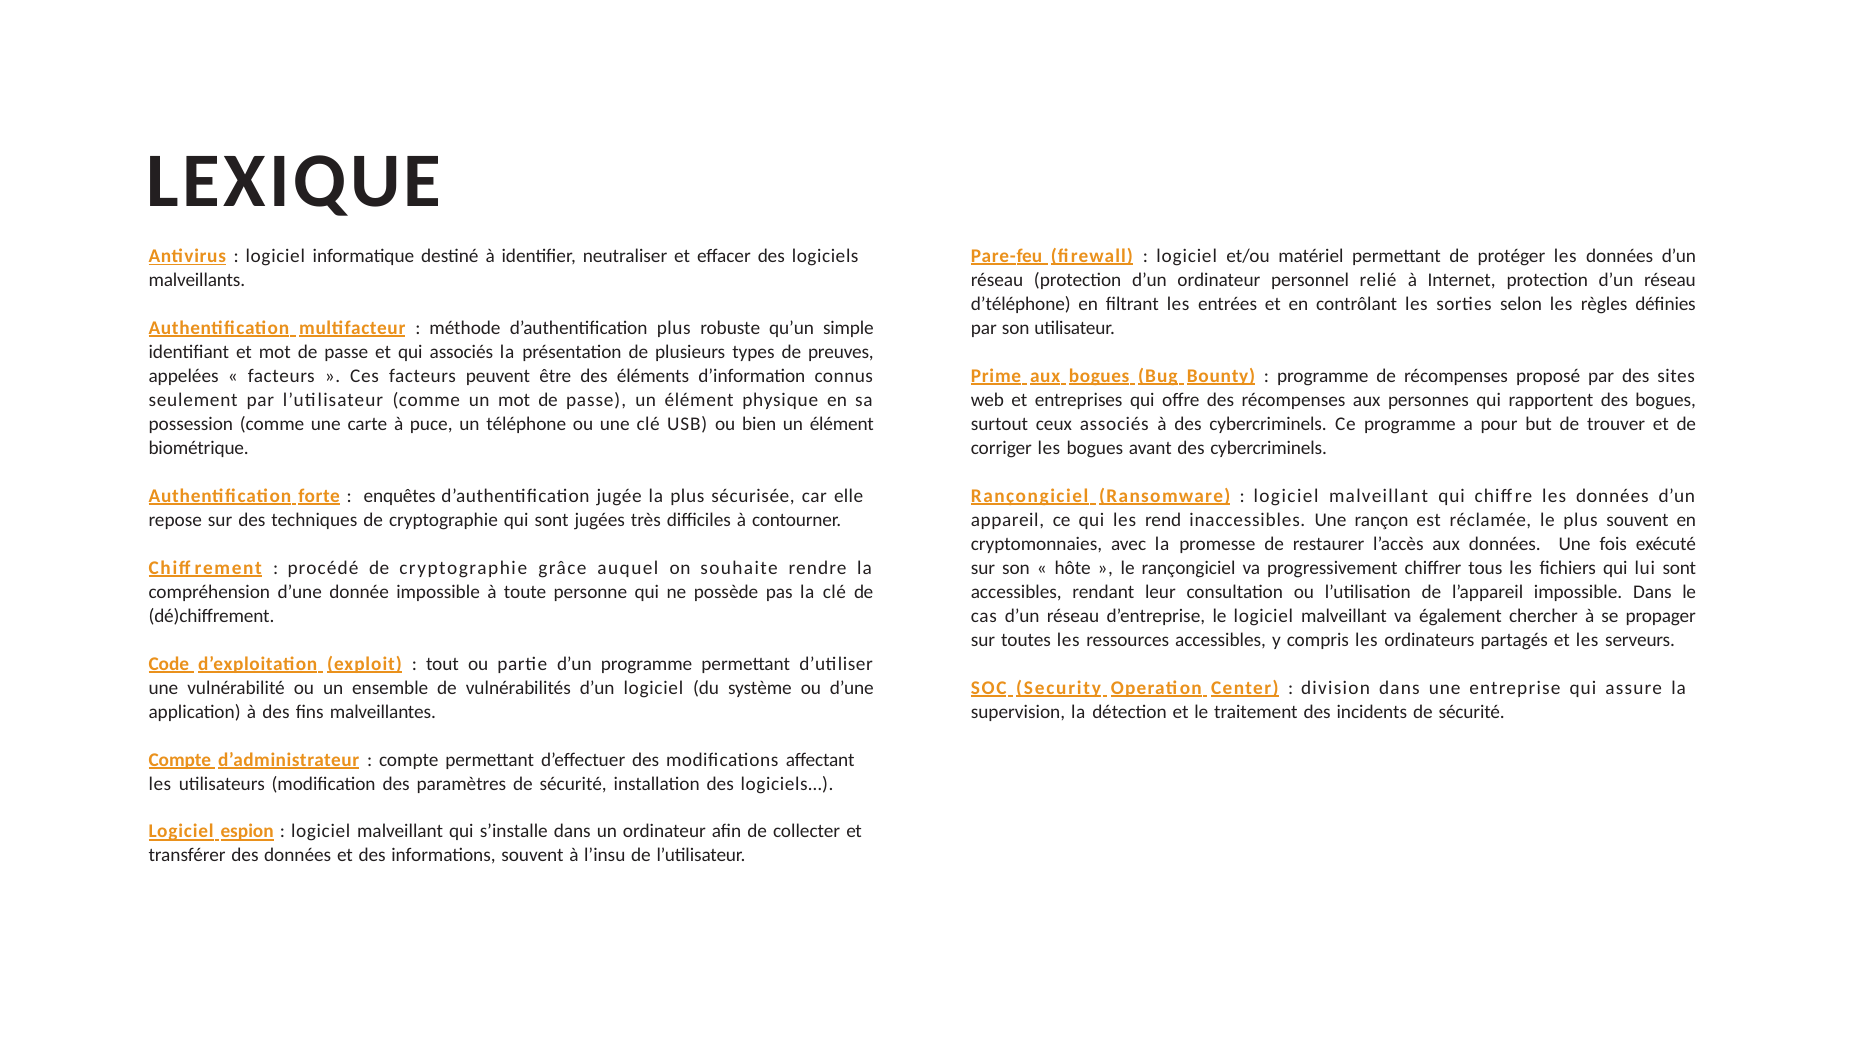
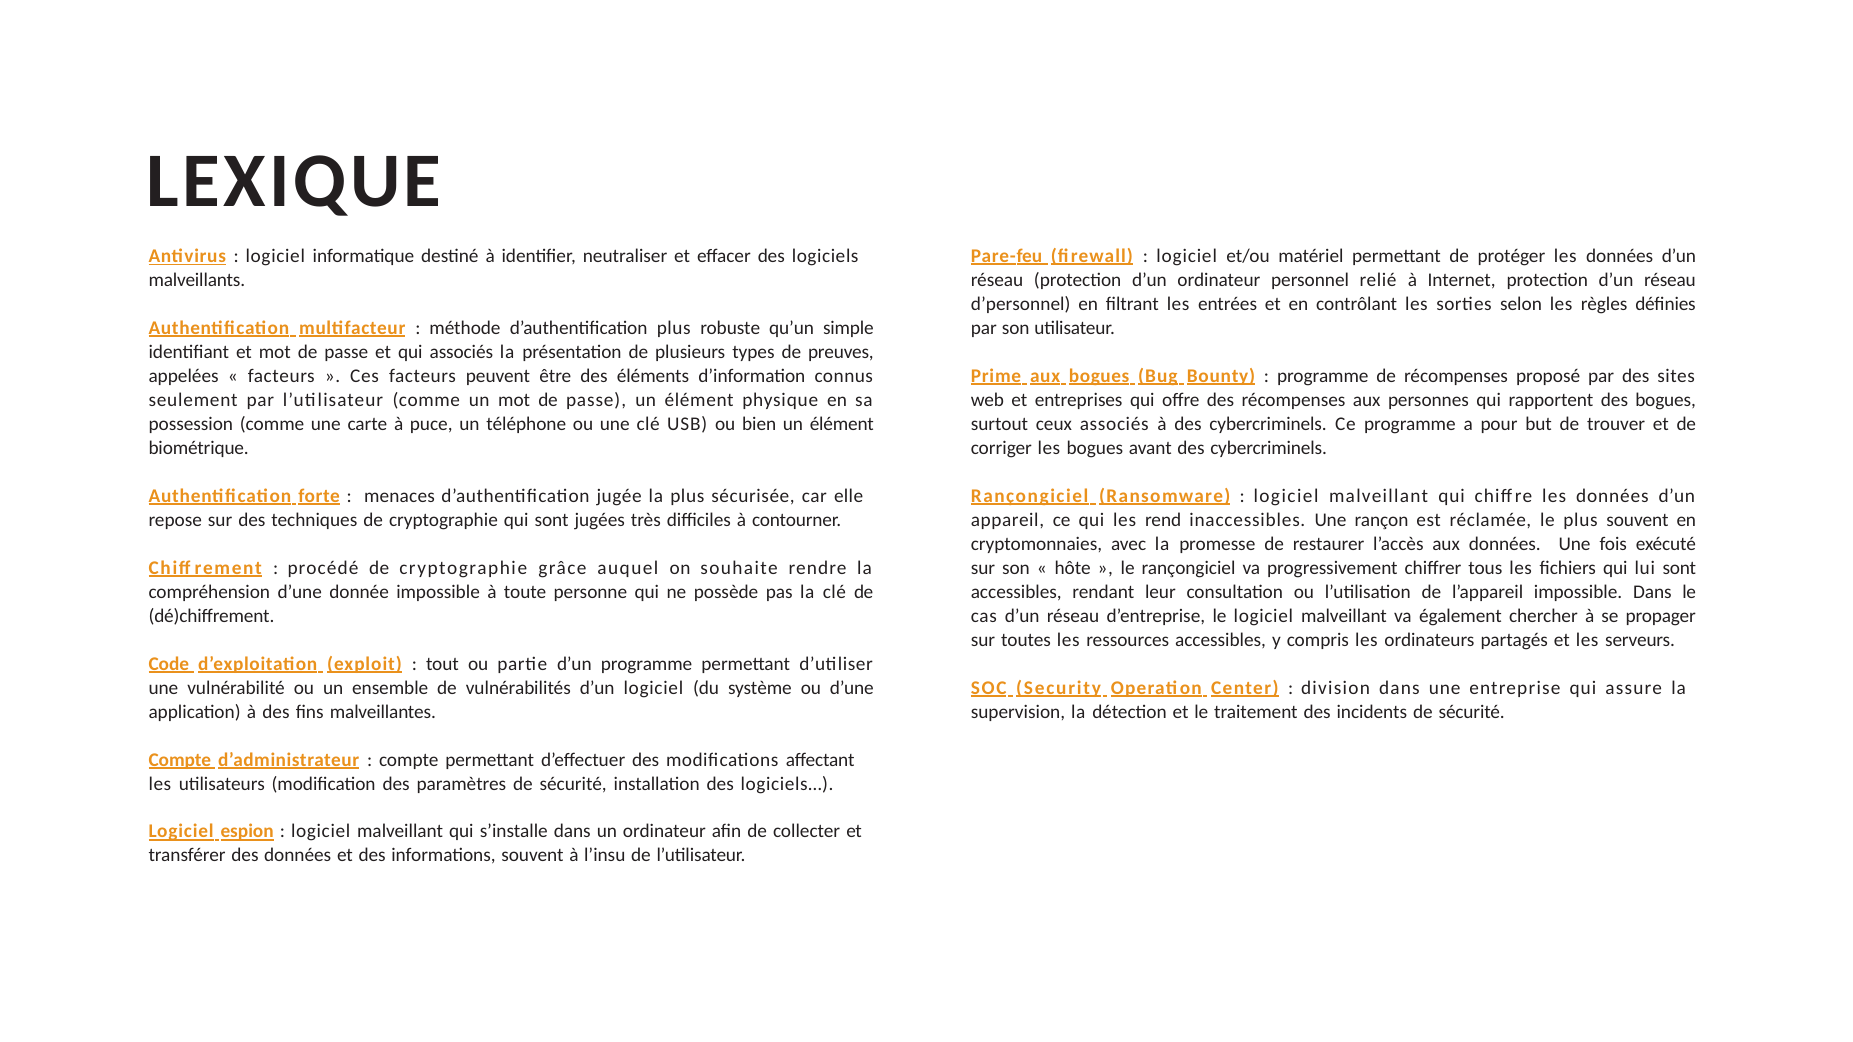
d’téléphone: d’téléphone -> d’personnel (1021, 304)
enquêtes: enquêtes -> menaces (399, 496)
